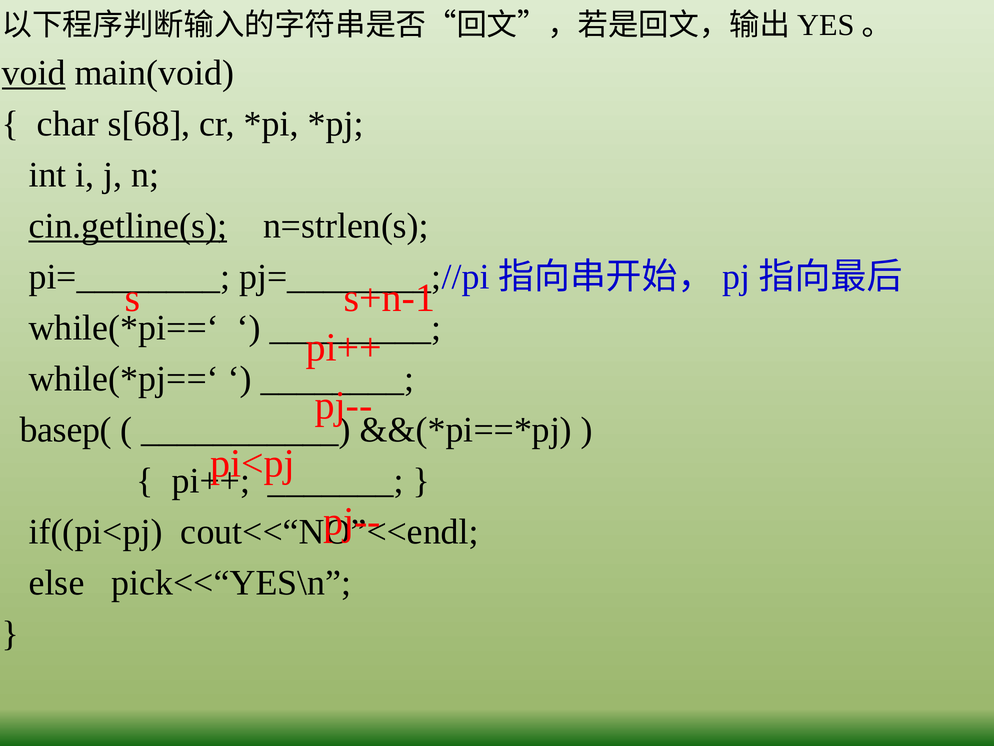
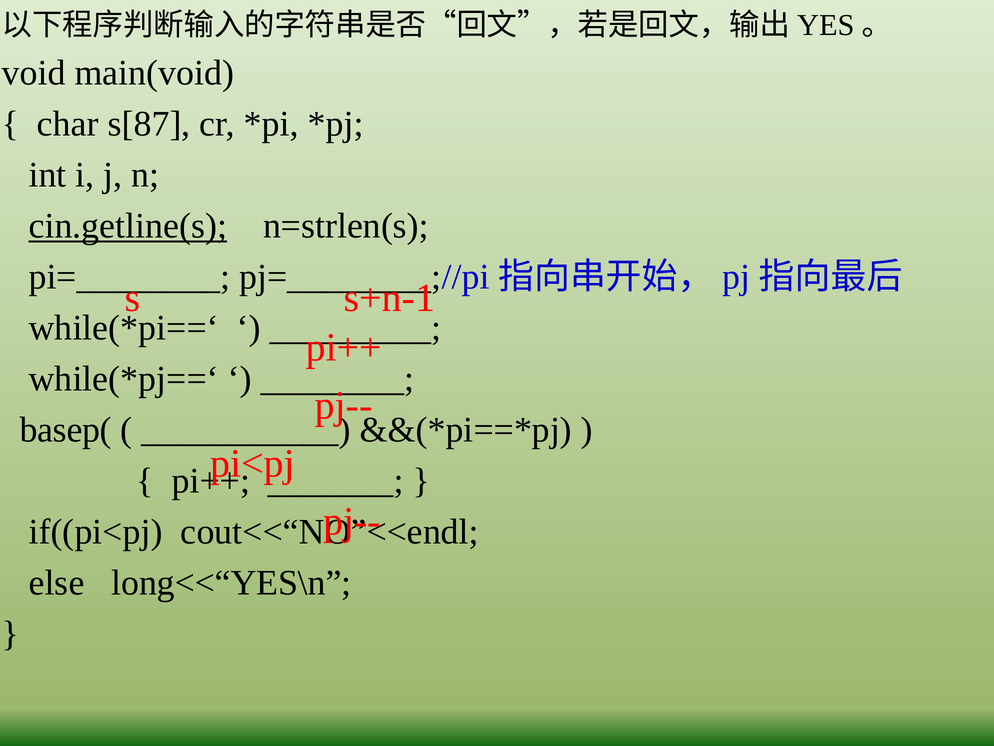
void underline: present -> none (34, 73)
s[68: s[68 -> s[87 (149, 124)
pick<<“YES\n: pick<<“YES\n -> long<<“YES\n (231, 583)
